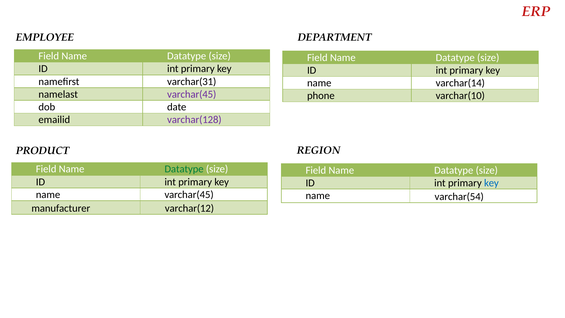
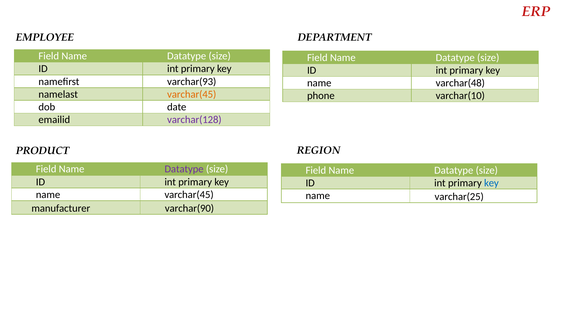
varchar(31: varchar(31 -> varchar(93 (192, 81)
varchar(14: varchar(14 -> varchar(48 (460, 83)
varchar(45 colour: purple -> orange (192, 94)
Datatype colour: green -> purple (184, 169)
varchar(54: varchar(54 -> varchar(25 (459, 196)
varchar(12: varchar(12 -> varchar(90 (189, 208)
